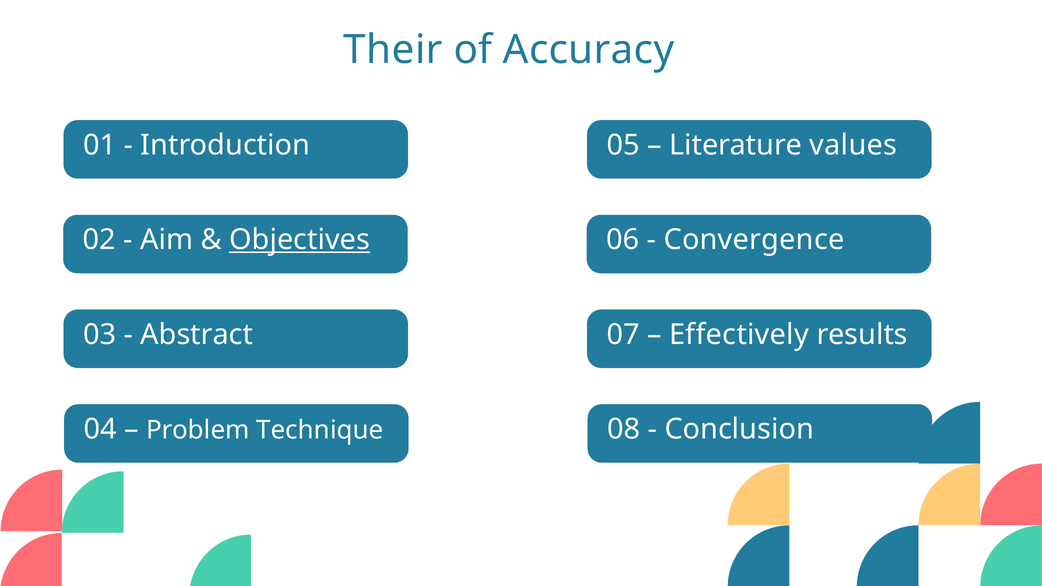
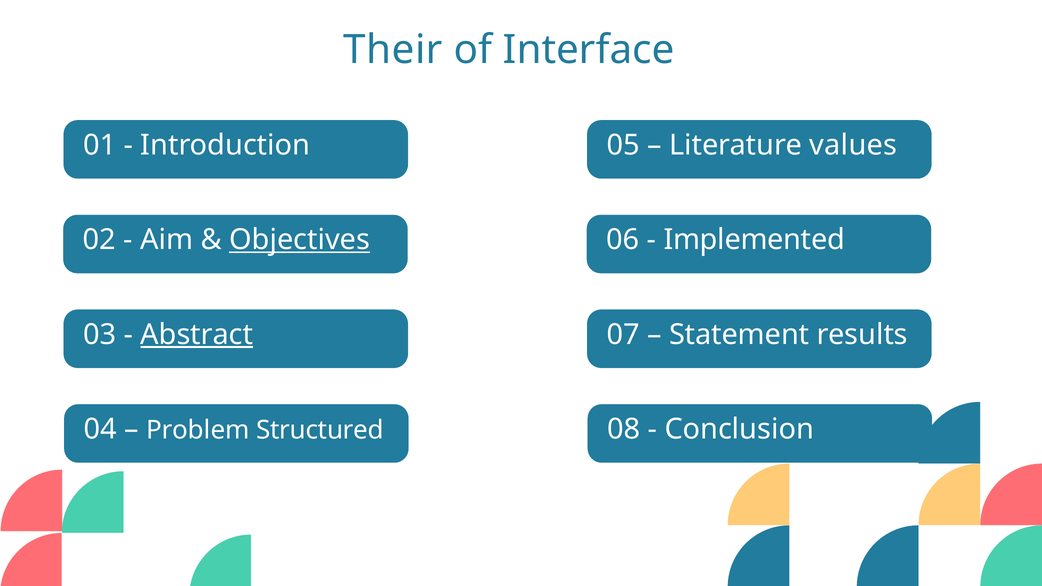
Accuracy: Accuracy -> Interface (589, 50)
Convergence: Convergence -> Implemented (754, 240)
Abstract underline: none -> present (197, 335)
Effectively: Effectively -> Statement (739, 335)
Technique: Technique -> Structured (320, 430)
